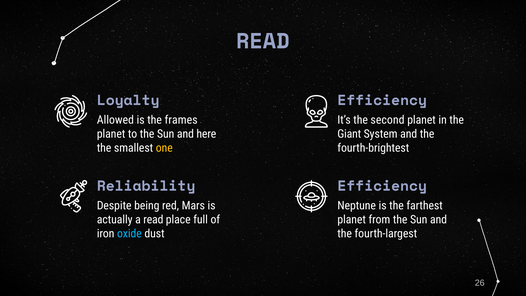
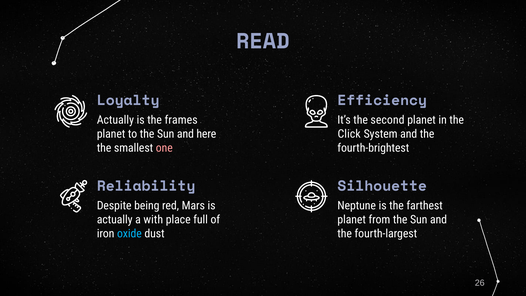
Allowed: Allowed -> Actually (115, 120)
Giant: Giant -> Click (349, 134)
one colour: yellow -> pink (164, 148)
Efficiency: Efficiency -> Silhouette (382, 186)
a read: read -> with (153, 220)
